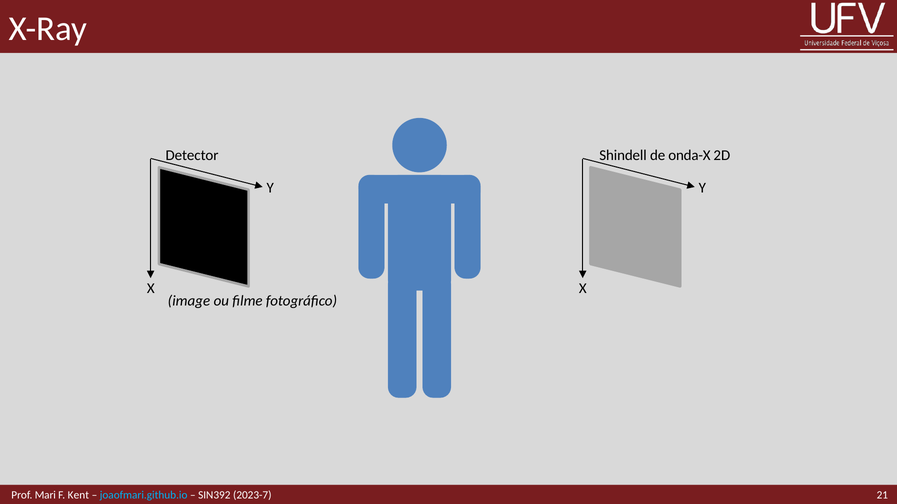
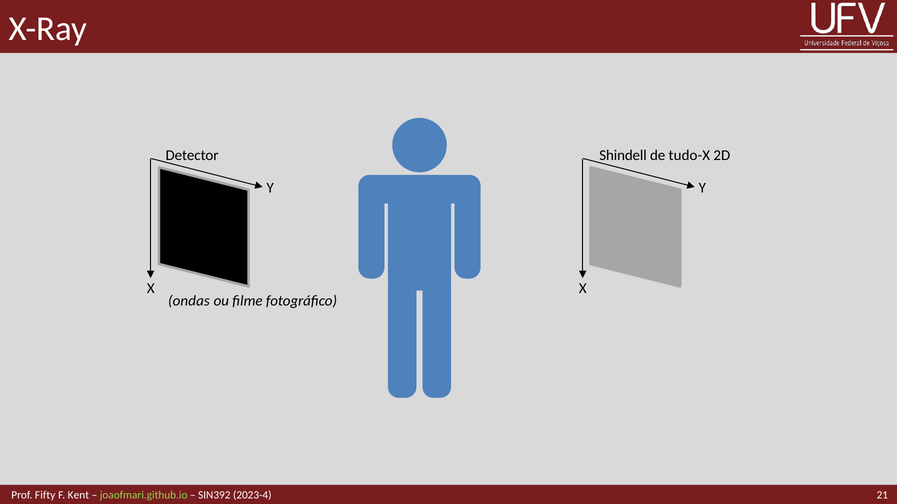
onda-X: onda-X -> tudo-X (689, 156)
image: image -> ondas (189, 301)
Mari: Mari -> Fifty (45, 496)
joaofmari.github.io colour: light blue -> light green (144, 496)
2023-7: 2023-7 -> 2023-4 (252, 496)
